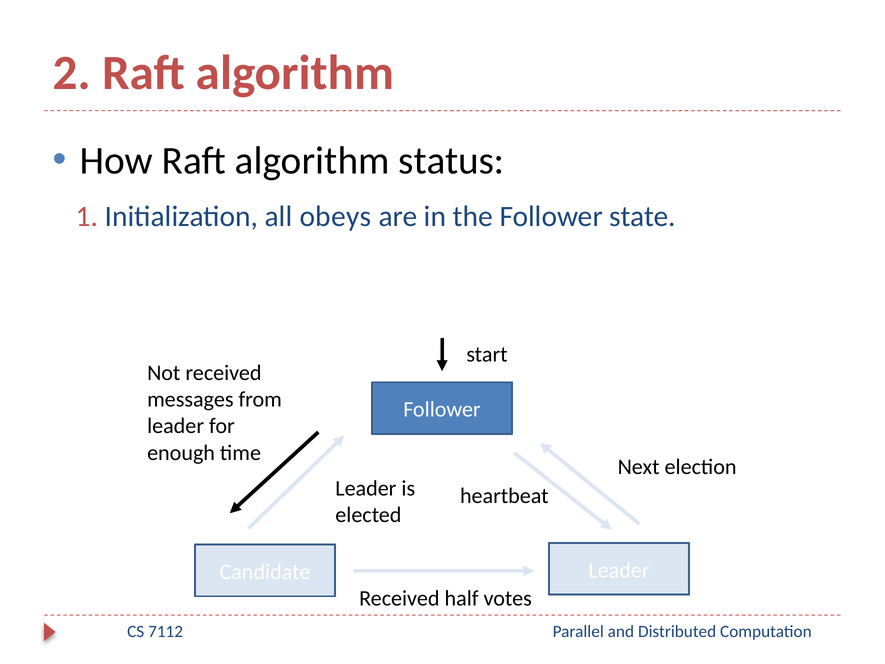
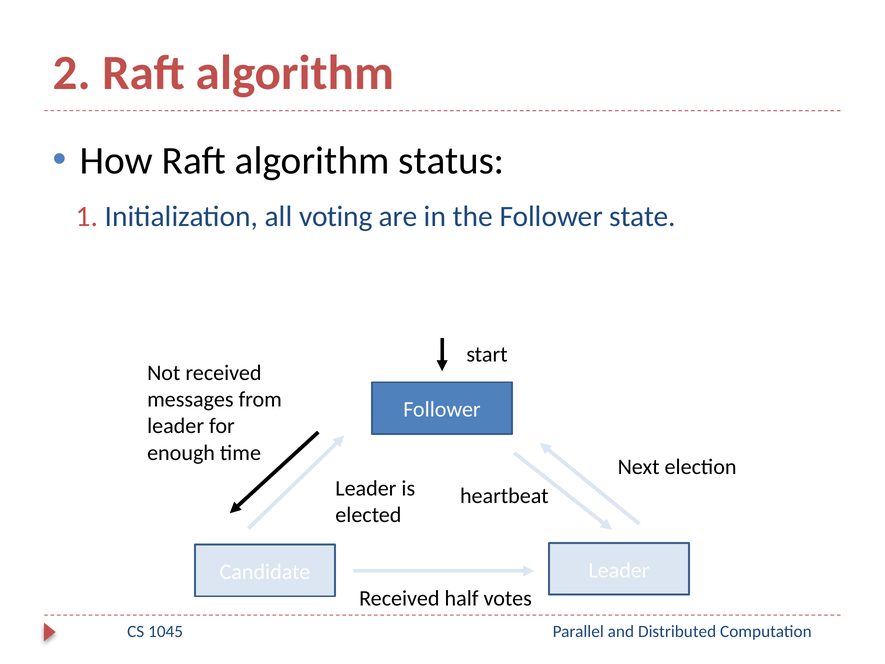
obeys: obeys -> voting (336, 216)
7112: 7112 -> 1045 (166, 631)
